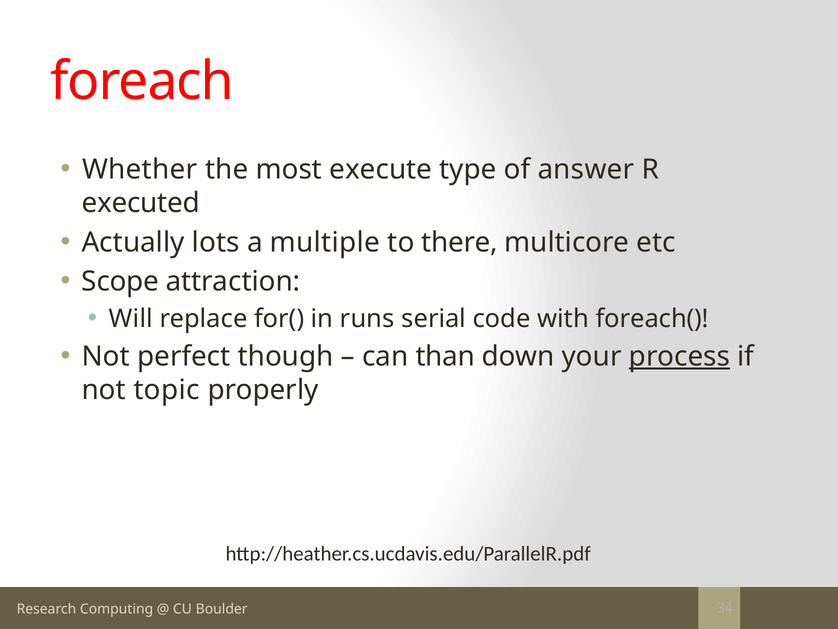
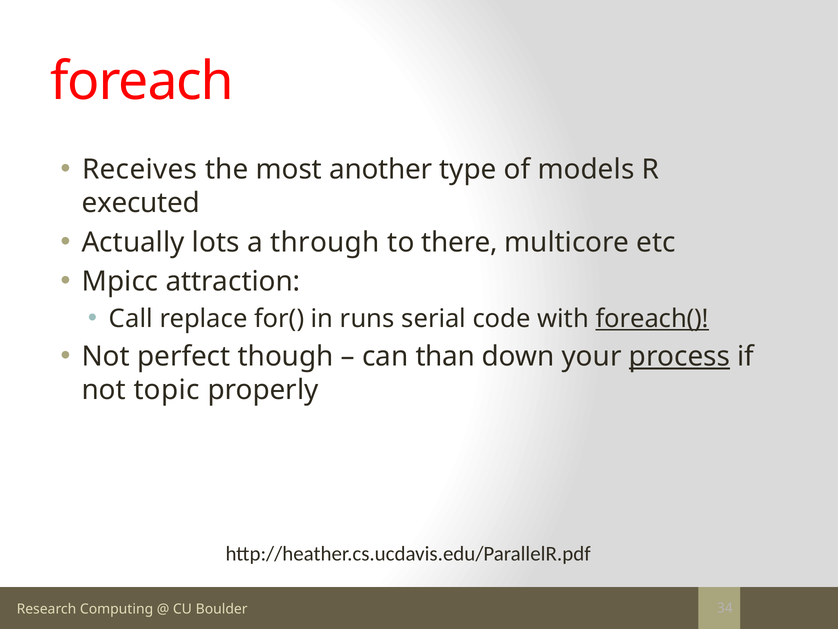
Whether: Whether -> Receives (140, 170)
execute: execute -> another (381, 170)
answer: answer -> models (586, 170)
multiple: multiple -> through (325, 242)
Scope: Scope -> Mpicc (120, 281)
Will: Will -> Call (131, 318)
foreach( underline: none -> present (652, 318)
